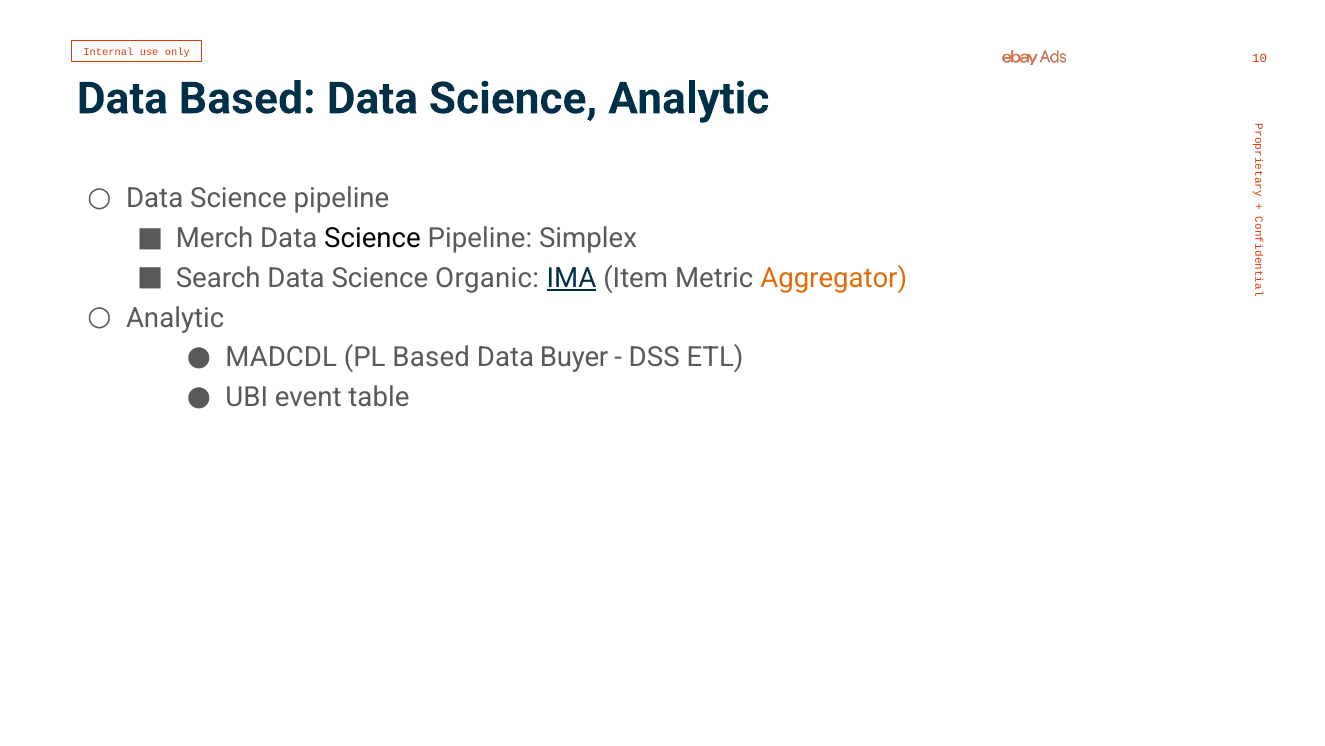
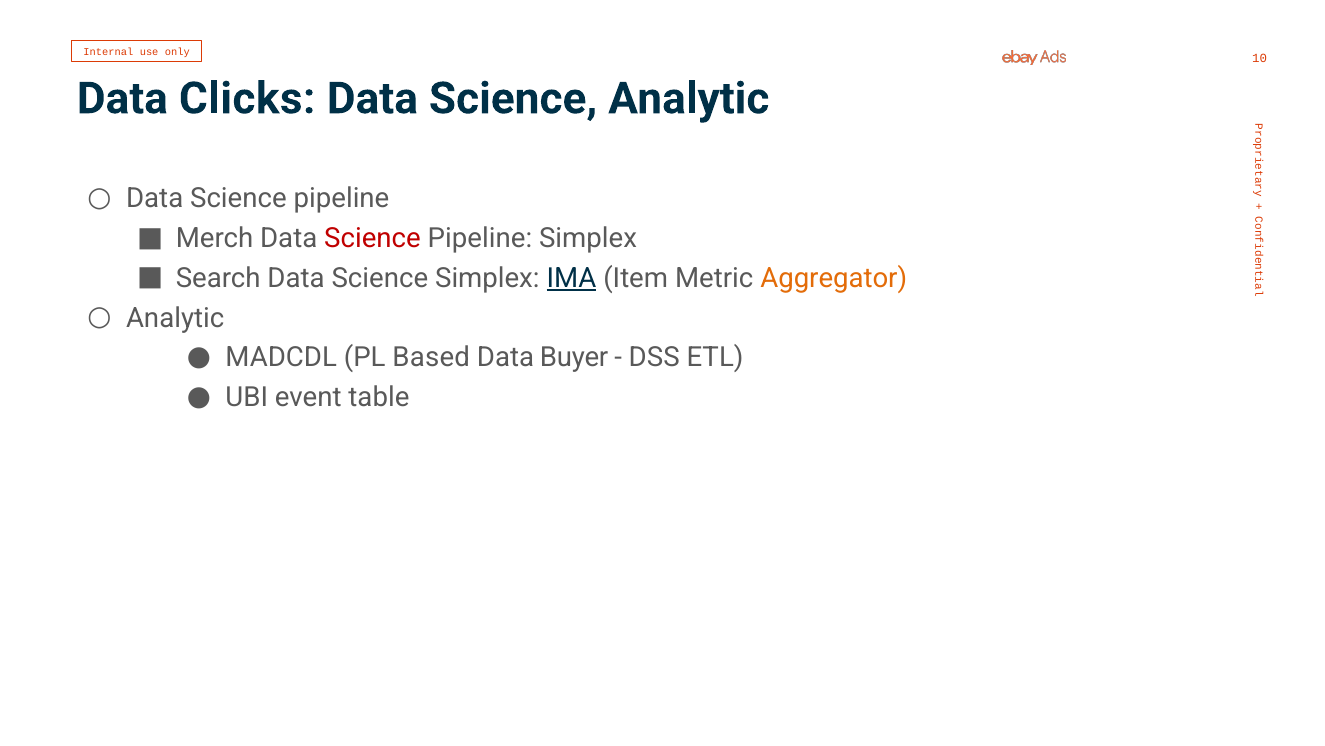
Data Based: Based -> Clicks (247, 99)
Science colour: black -> red (373, 238)
Science Organic: Organic -> Simplex (487, 278)
